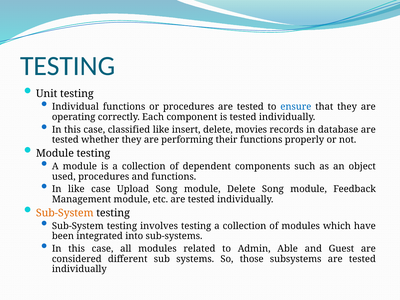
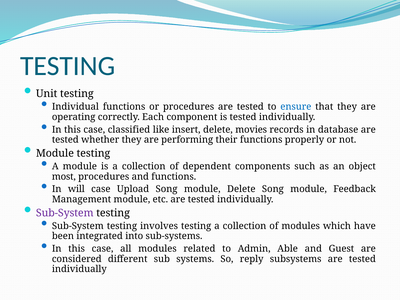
used: used -> most (64, 177)
In like: like -> will (76, 189)
Sub-System colour: orange -> purple (65, 213)
those: those -> reply (252, 259)
